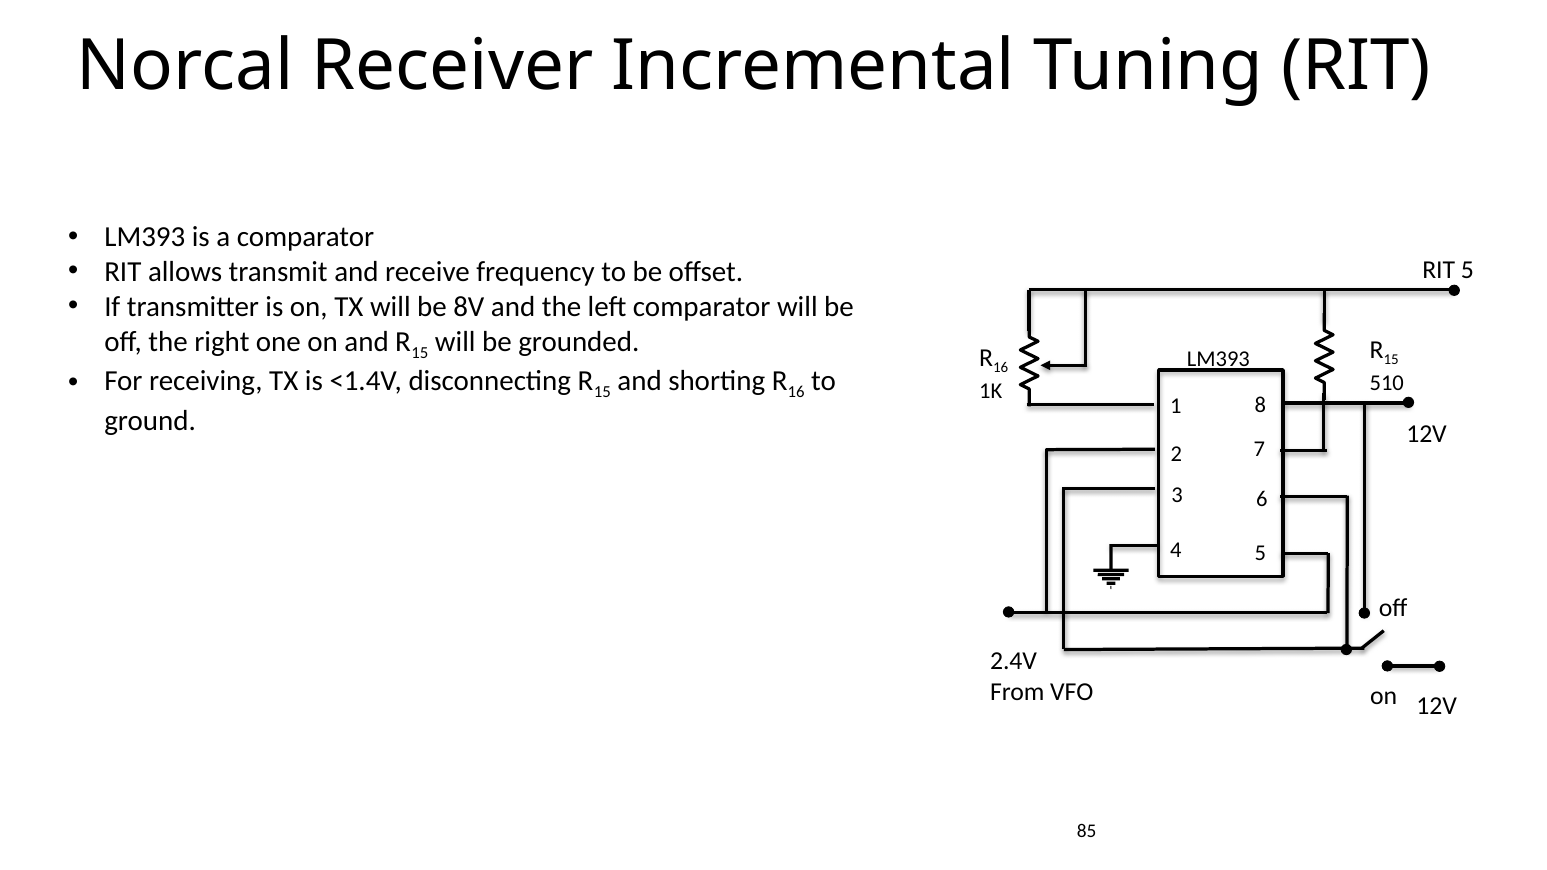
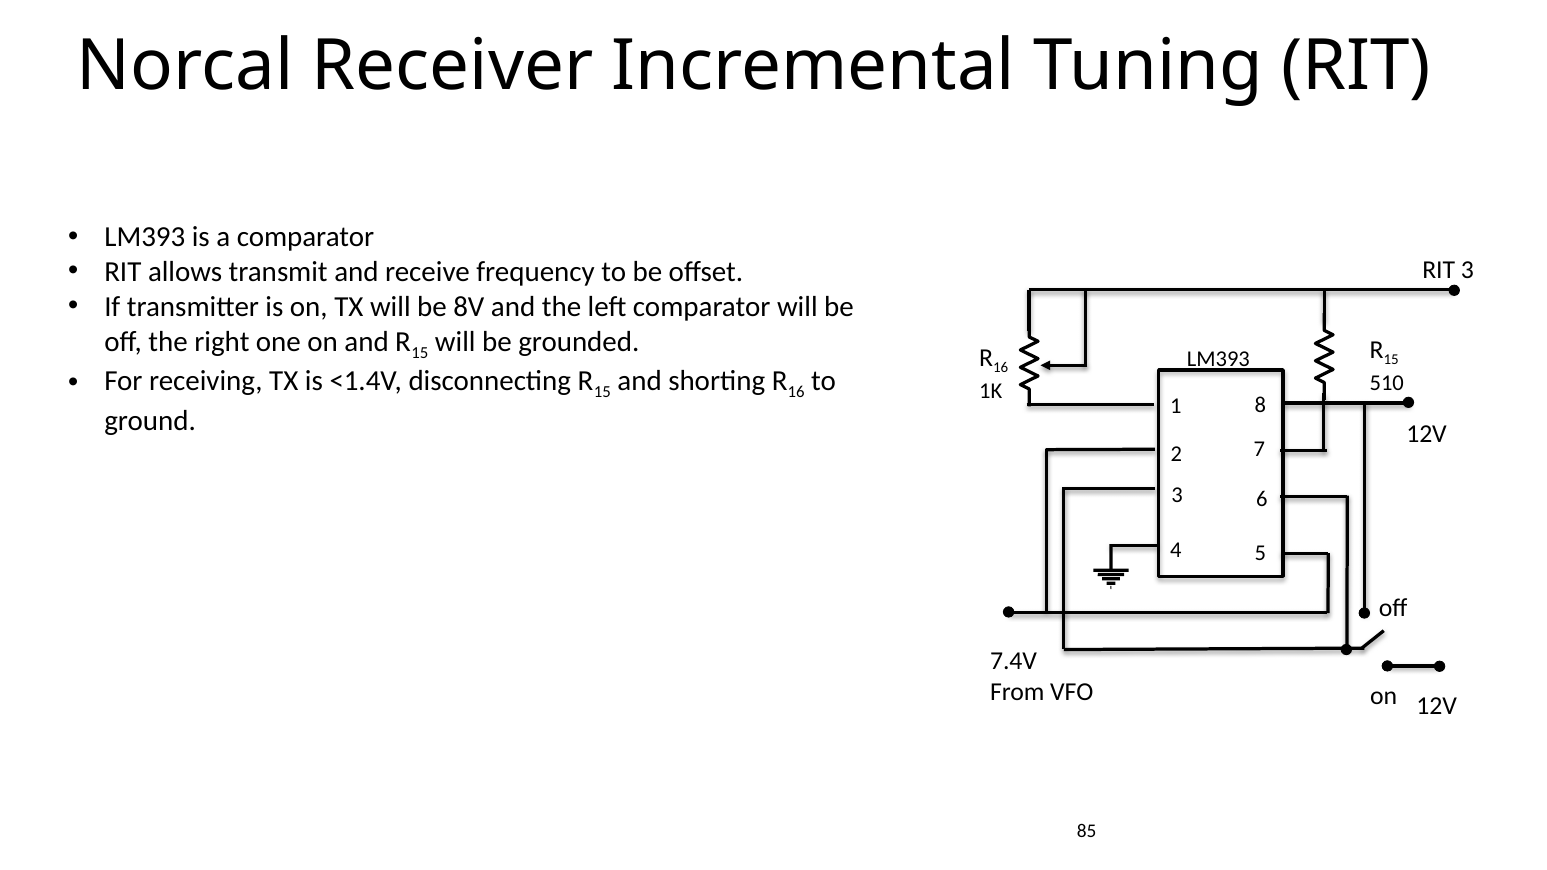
RIT 5: 5 -> 3 (1467, 270)
2.4V: 2.4V -> 7.4V (1014, 661)
